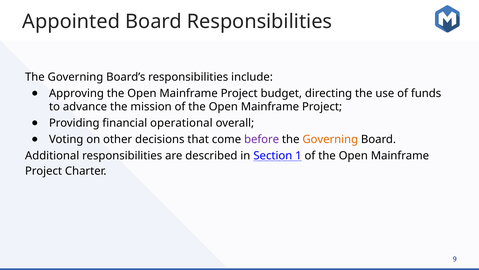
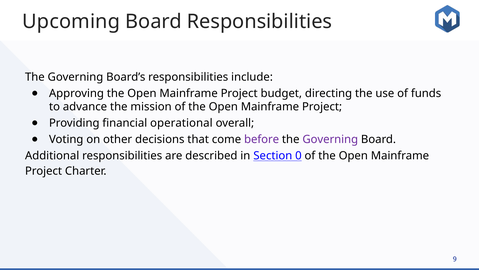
Appointed: Appointed -> Upcoming (71, 21)
Governing colour: orange -> purple (330, 139)
1: 1 -> 0 (298, 155)
